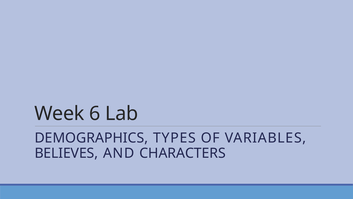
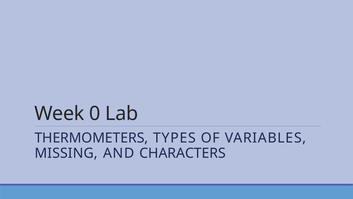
6: 6 -> 0 (95, 113)
DEMOGRAPHICS: DEMOGRAPHICS -> THERMOMETERS (91, 138)
BELIEVES: BELIEVES -> MISSING (66, 153)
